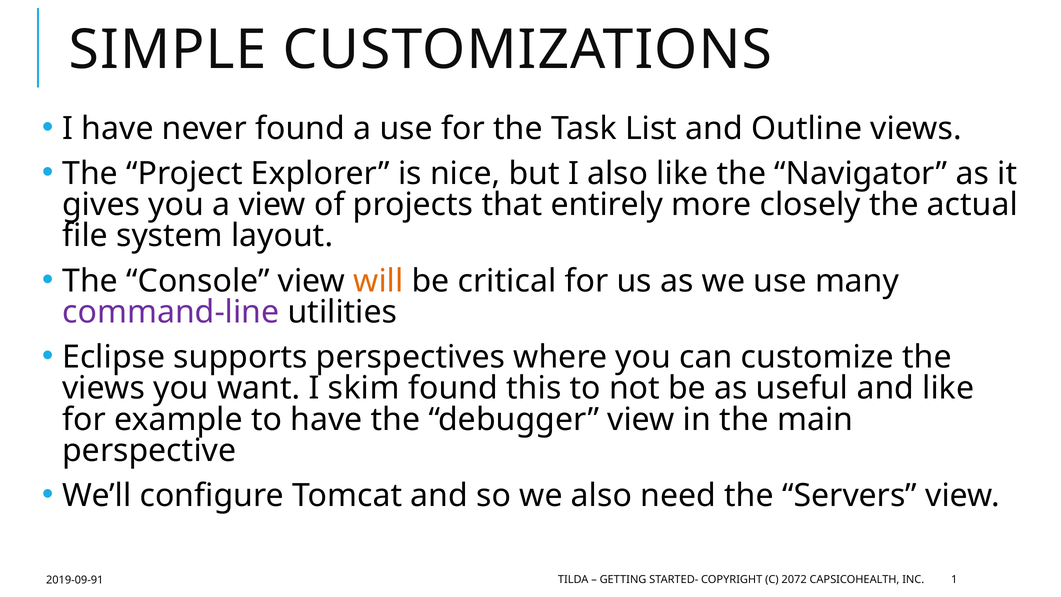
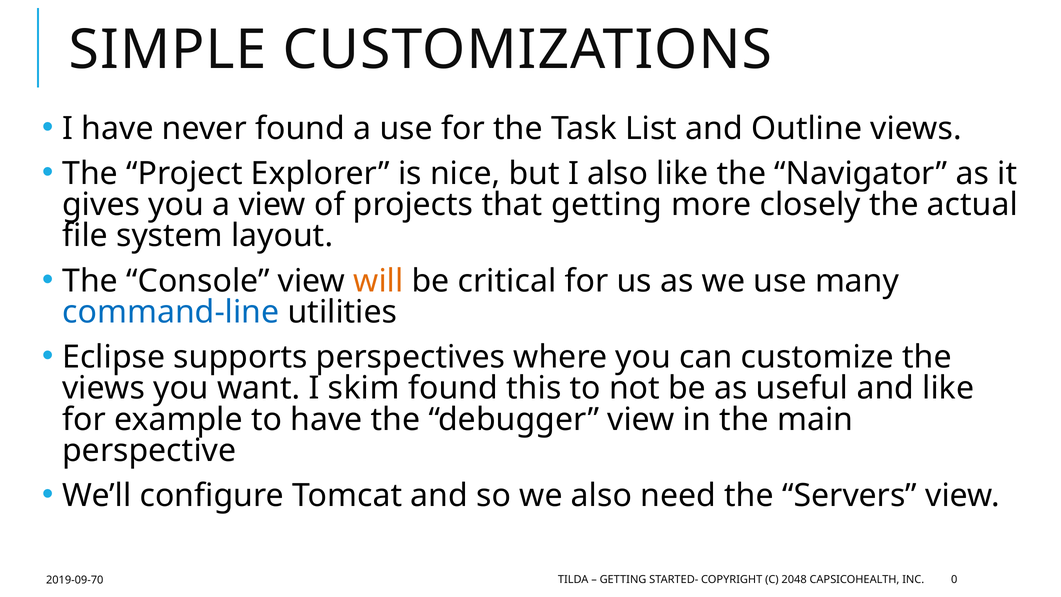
that entirely: entirely -> getting (607, 205)
command-line colour: purple -> blue (171, 312)
2072: 2072 -> 2048 (794, 579)
1: 1 -> 0 (954, 579)
2019-09-91: 2019-09-91 -> 2019-09-70 (75, 580)
